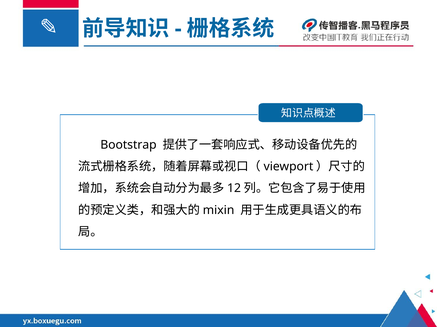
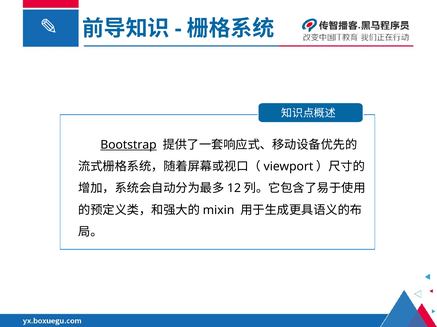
Bootstrap underline: none -> present (128, 145)
